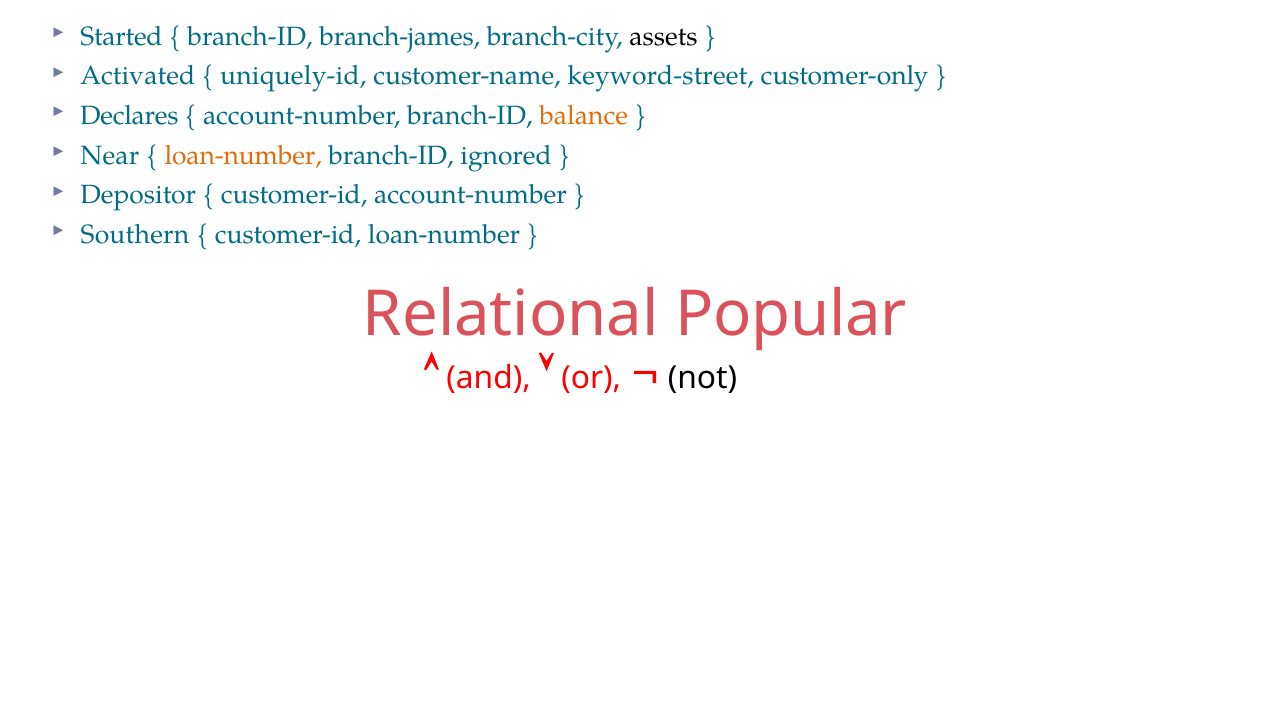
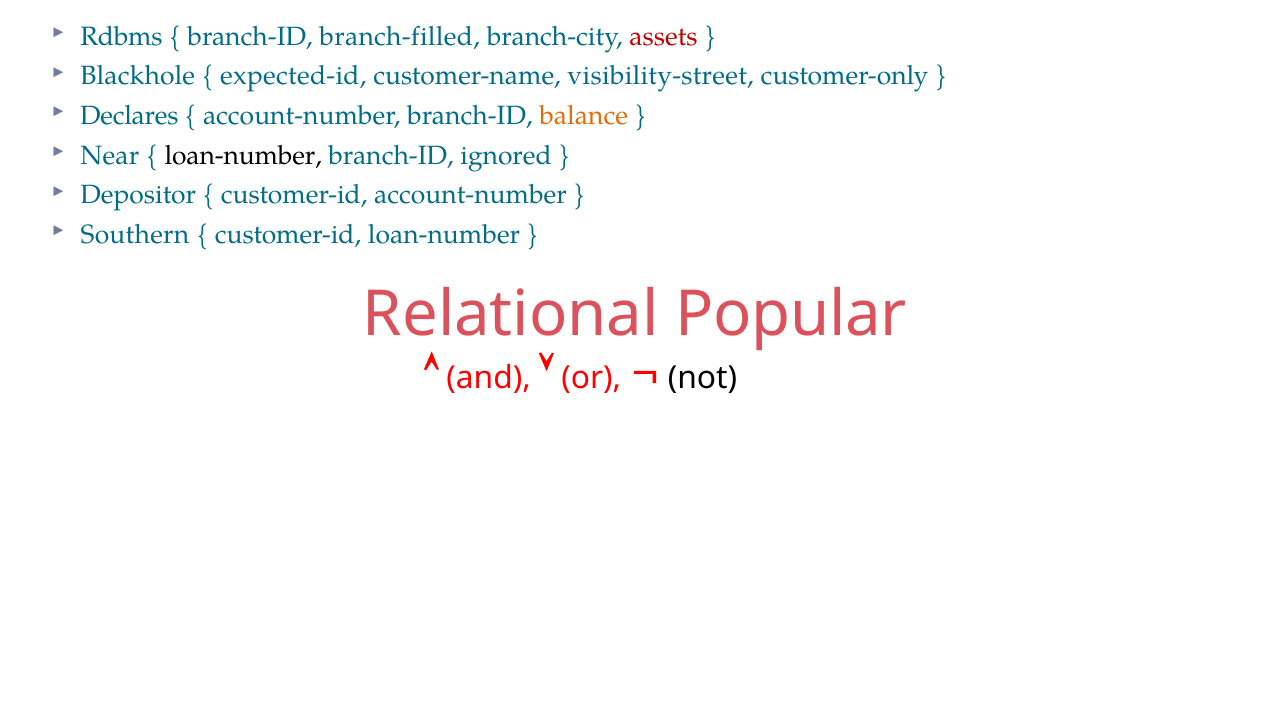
Started: Started -> Rdbms (121, 36)
branch-james: branch-james -> branch-filled (400, 36)
assets colour: black -> red (664, 36)
Activated: Activated -> Blackhole (138, 76)
uniquely-id: uniquely-id -> expected-id (293, 76)
keyword-street: keyword-street -> visibility-street (661, 76)
loan-number colour: orange -> black (243, 156)
